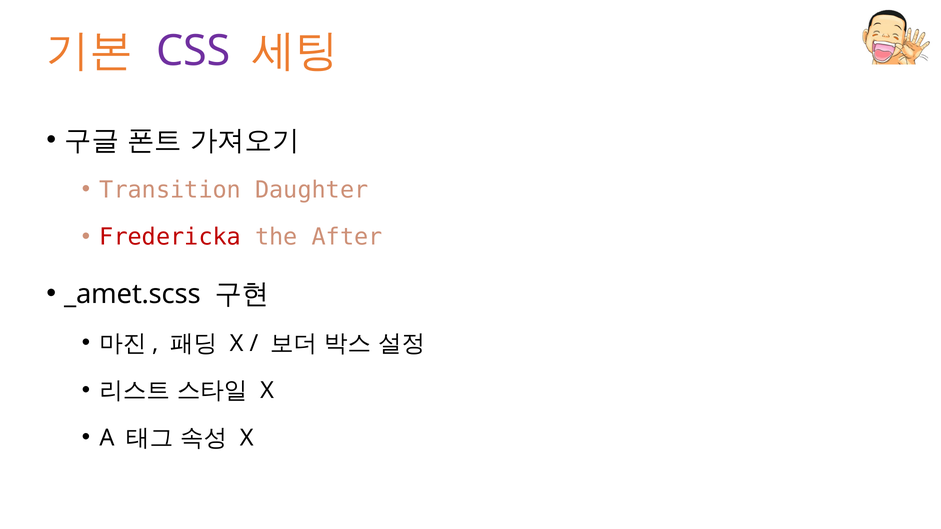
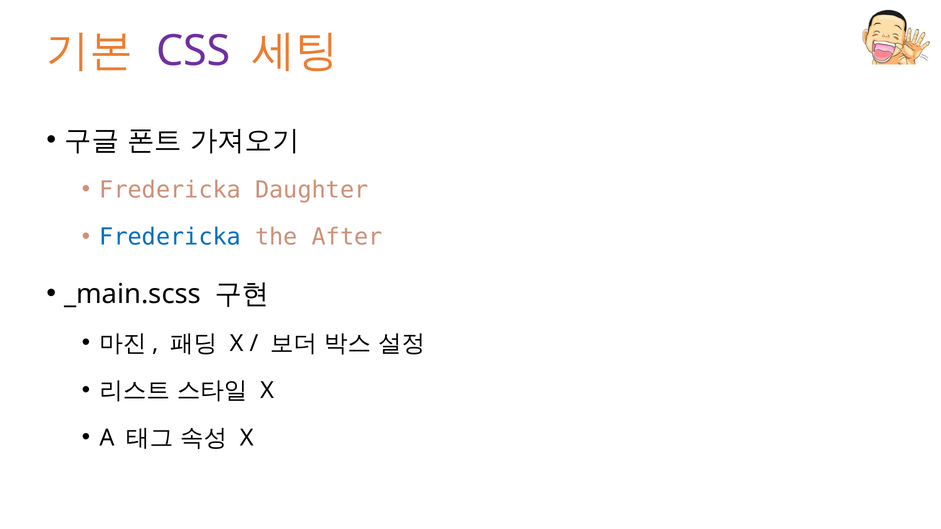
Transition: Transition -> Fredericka (170, 190)
Fredericka colour: red -> blue (170, 237)
_amet.scss: _amet.scss -> _main.scss (133, 294)
